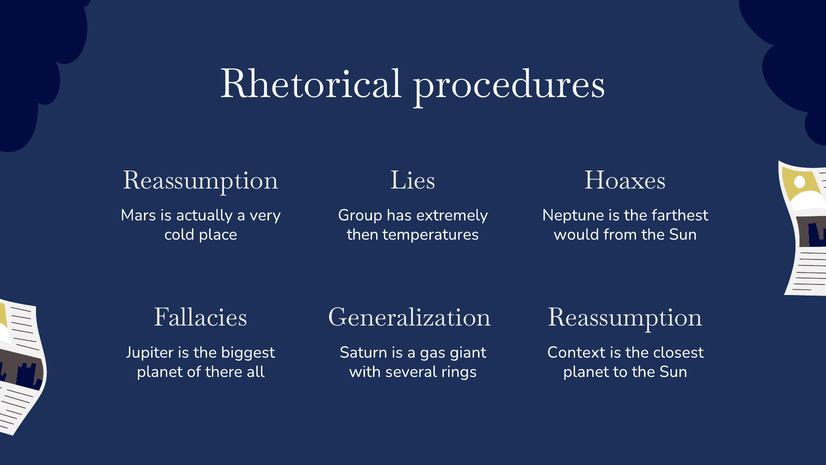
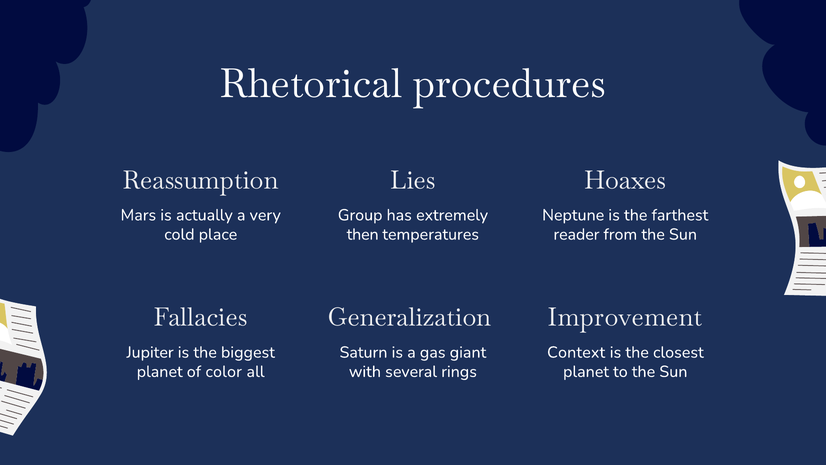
would: would -> reader (576, 234)
Generalization Reassumption: Reassumption -> Improvement (625, 317)
there: there -> color (224, 371)
